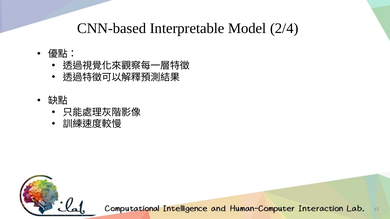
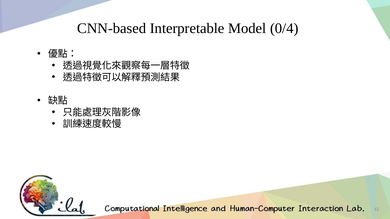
2/4: 2/4 -> 0/4 (284, 28)
